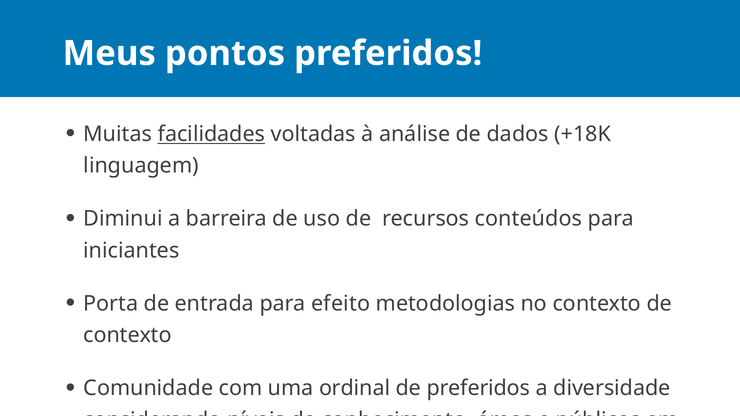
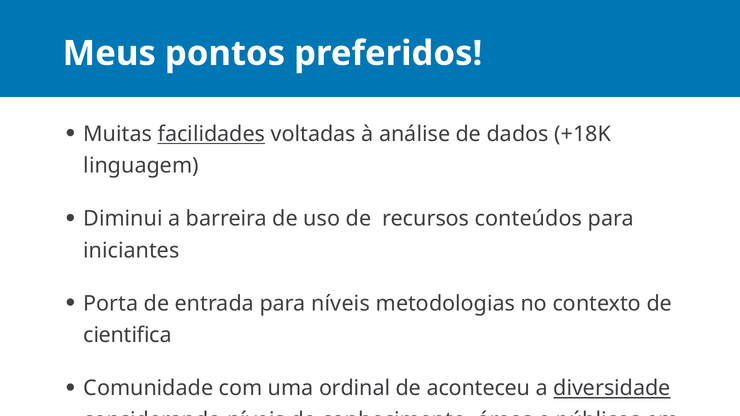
para efeito: efeito -> níveis (341, 304)
contexto: contexto -> cientifica (128, 335)
de preferidos: preferidos -> aconteceu (478, 389)
diversidade underline: none -> present (612, 389)
